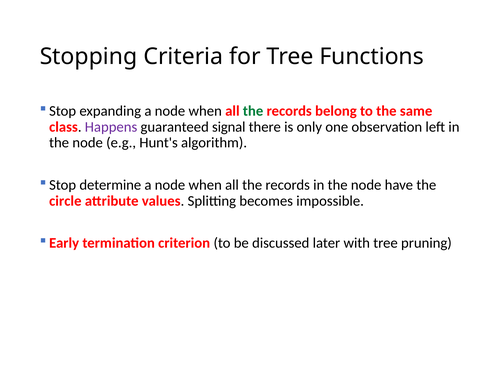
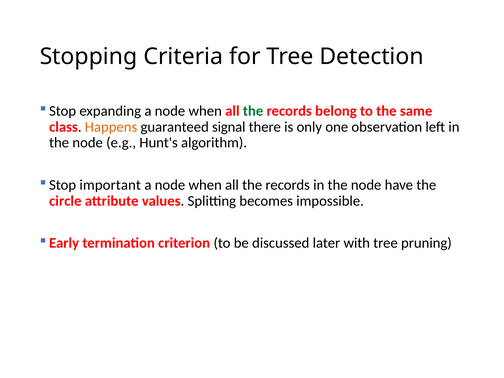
Functions: Functions -> Detection (372, 57)
Happens colour: purple -> orange (111, 127)
determine: determine -> important (110, 185)
